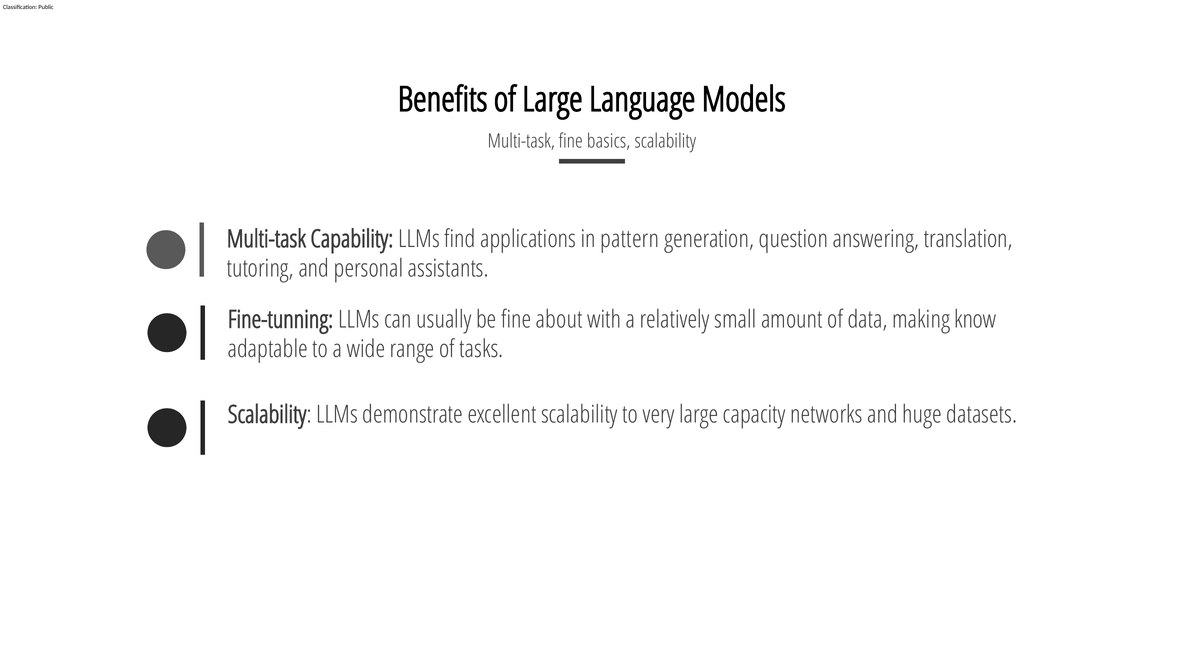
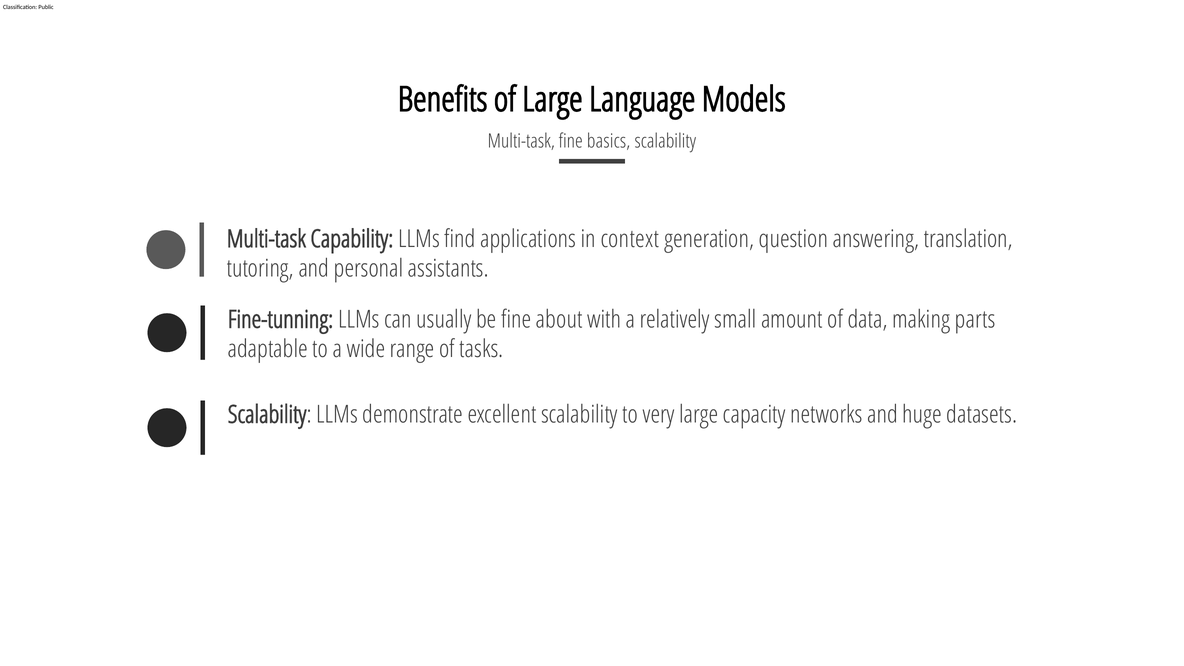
pattern: pattern -> context (630, 239)
know: know -> parts (975, 320)
